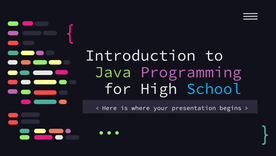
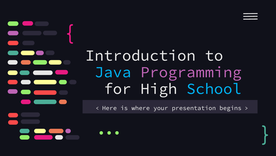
Java colour: light green -> light blue (113, 72)
